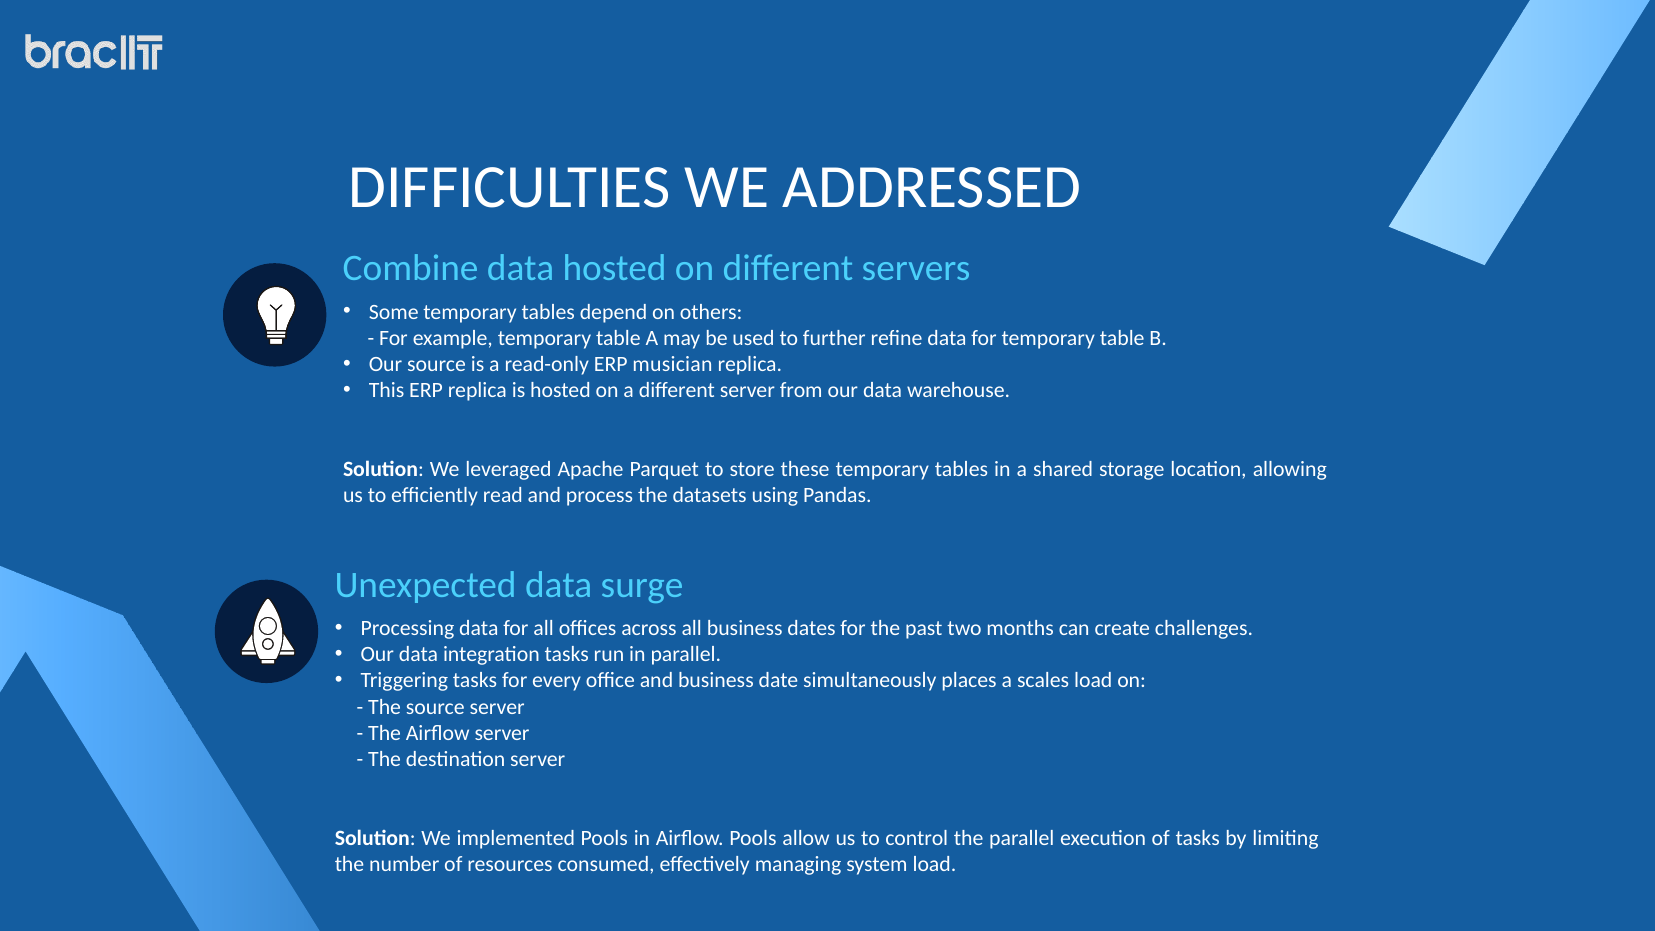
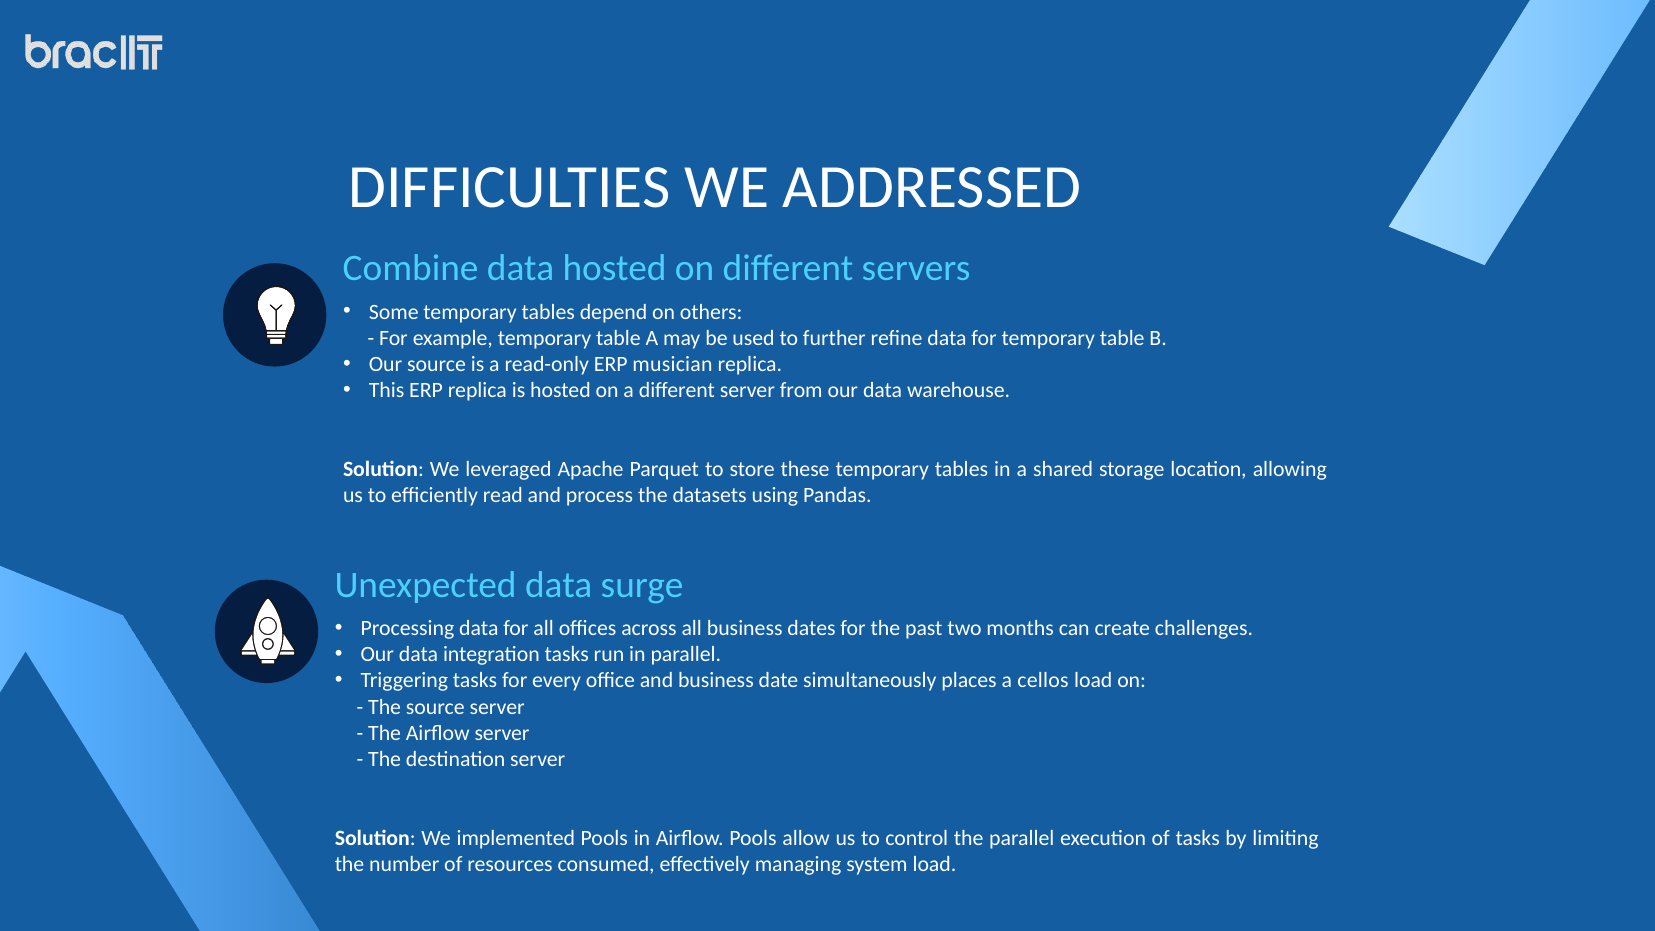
scales: scales -> cellos (1043, 681)
